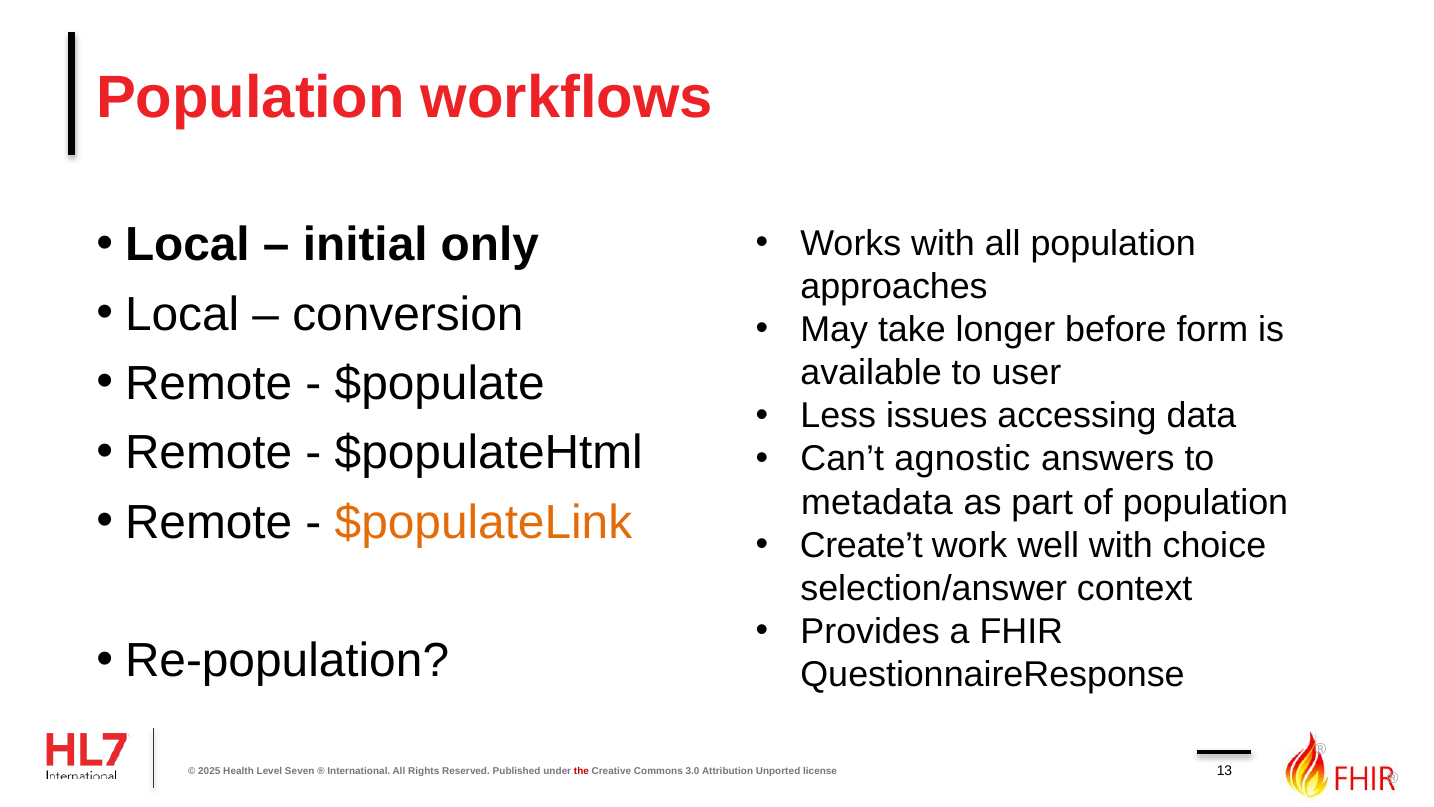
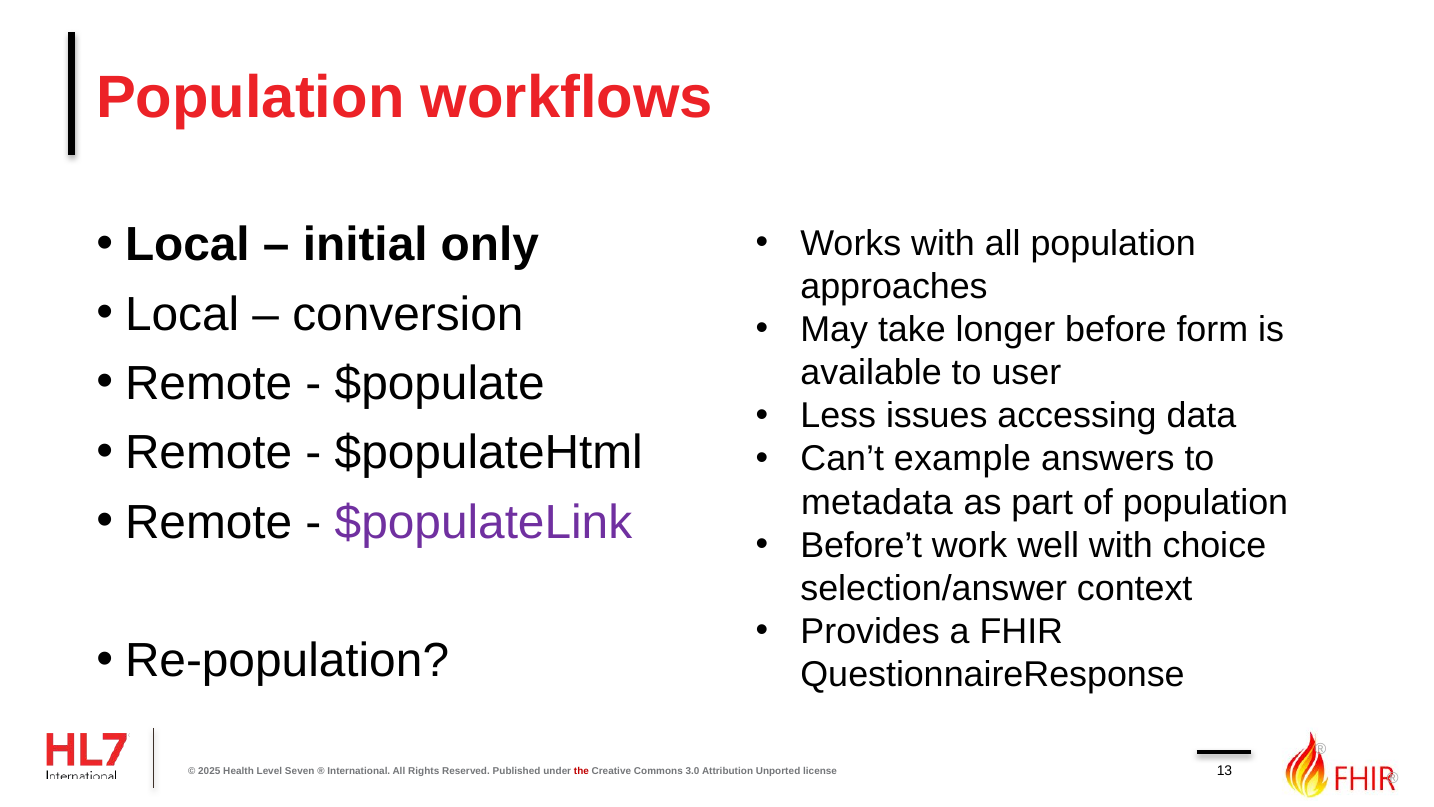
agnostic: agnostic -> example (962, 459)
$populateLink colour: orange -> purple (483, 522)
Create’t: Create’t -> Before’t (861, 545)
